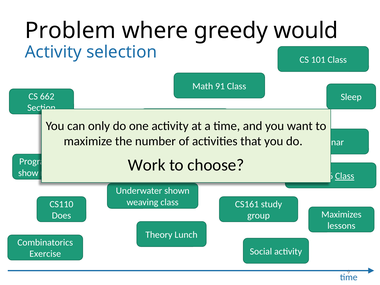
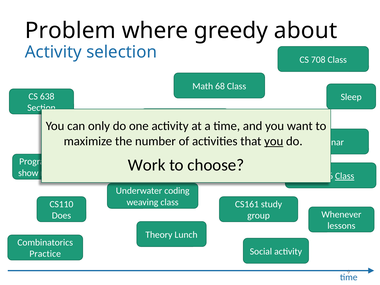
would: would -> about (306, 31)
101: 101 -> 708 (318, 60)
91: 91 -> 68 (220, 86)
662: 662 -> 638 (47, 96)
you underline: none -> present (274, 141)
shown: shown -> coding (177, 191)
Maximizes: Maximizes -> Whenever (341, 214)
Exercise: Exercise -> Practice (45, 254)
